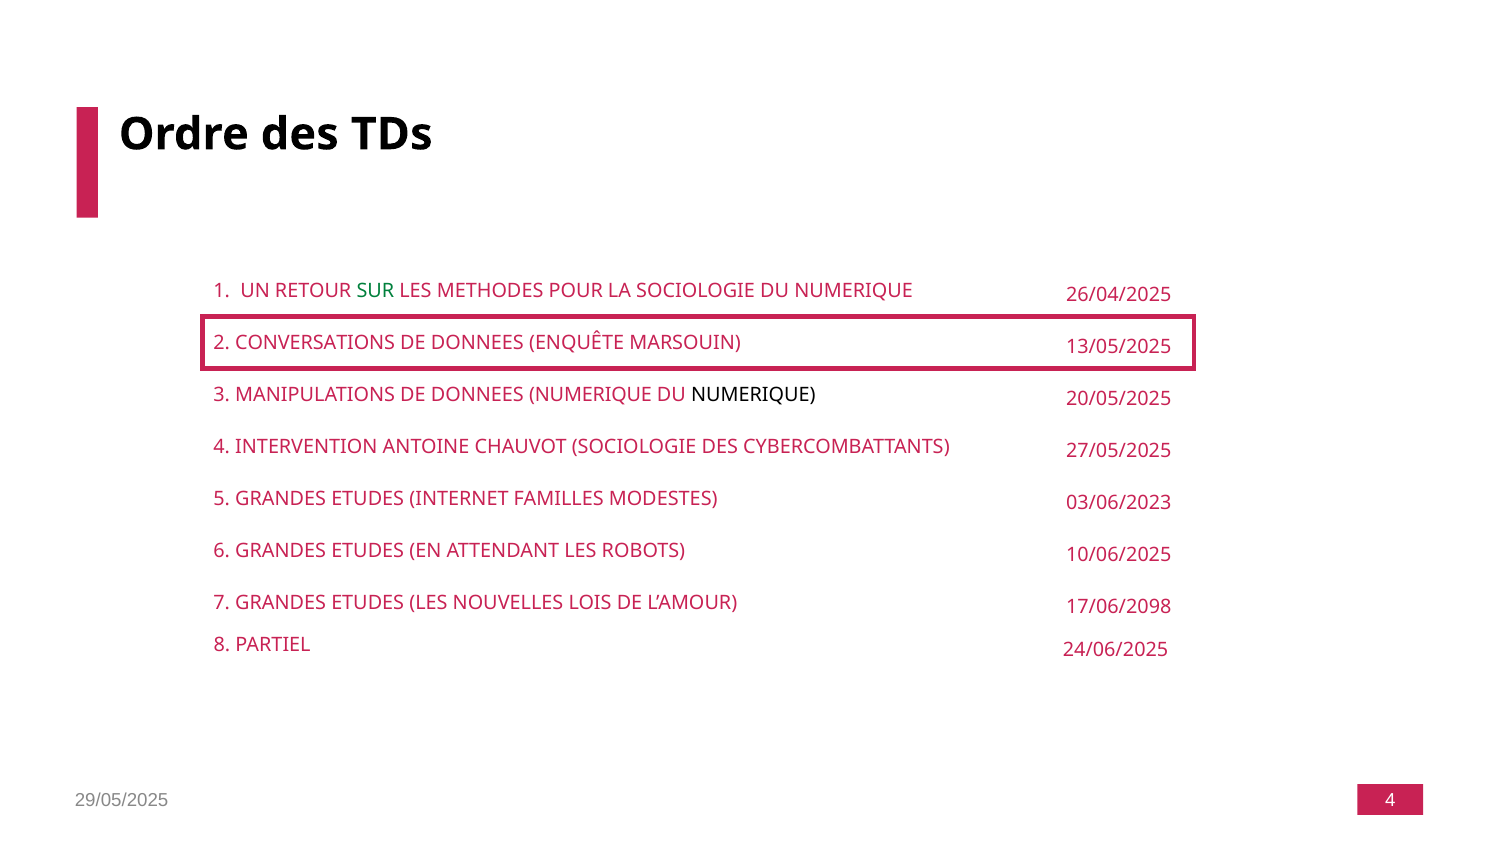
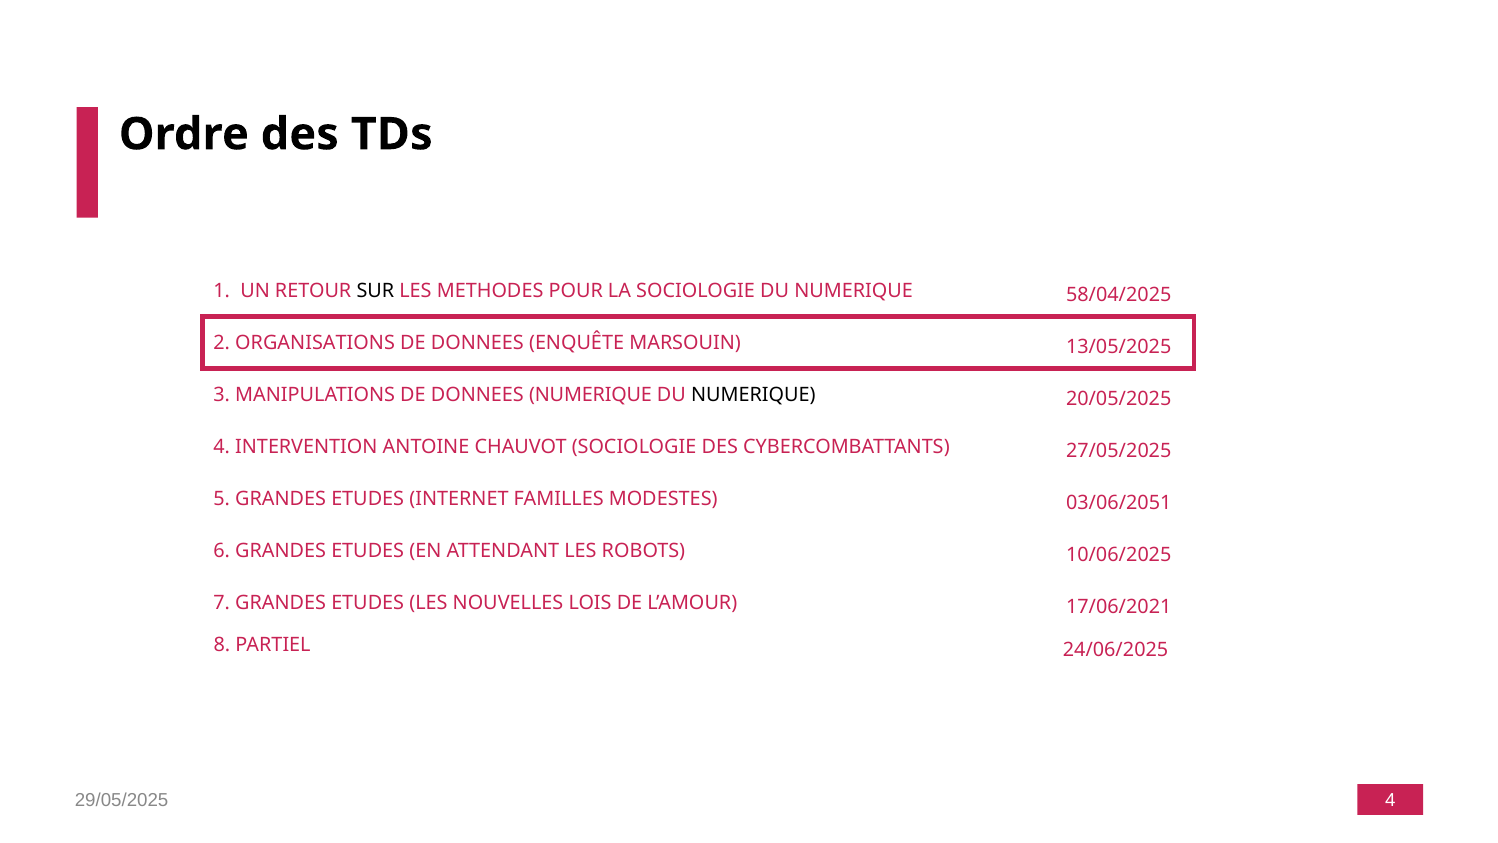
SUR colour: green -> black (375, 291)
26/04/2025: 26/04/2025 -> 58/04/2025 (1119, 295)
CONVERSATIONS: CONVERSATIONS -> ORGANISATIONS (315, 343)
03/06/2023: 03/06/2023 -> 03/06/2051 (1119, 503)
17/06/2098: 17/06/2098 -> 17/06/2021 (1119, 607)
